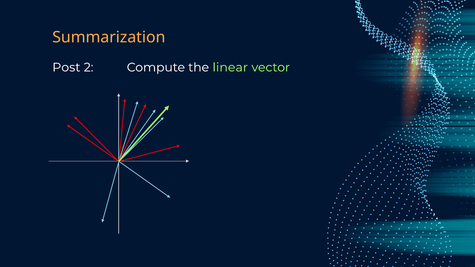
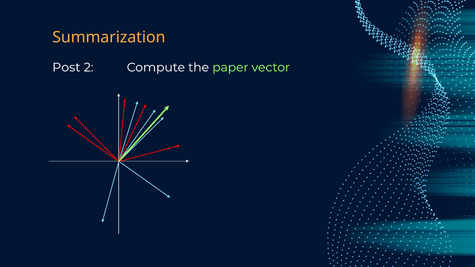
linear: linear -> paper (230, 67)
